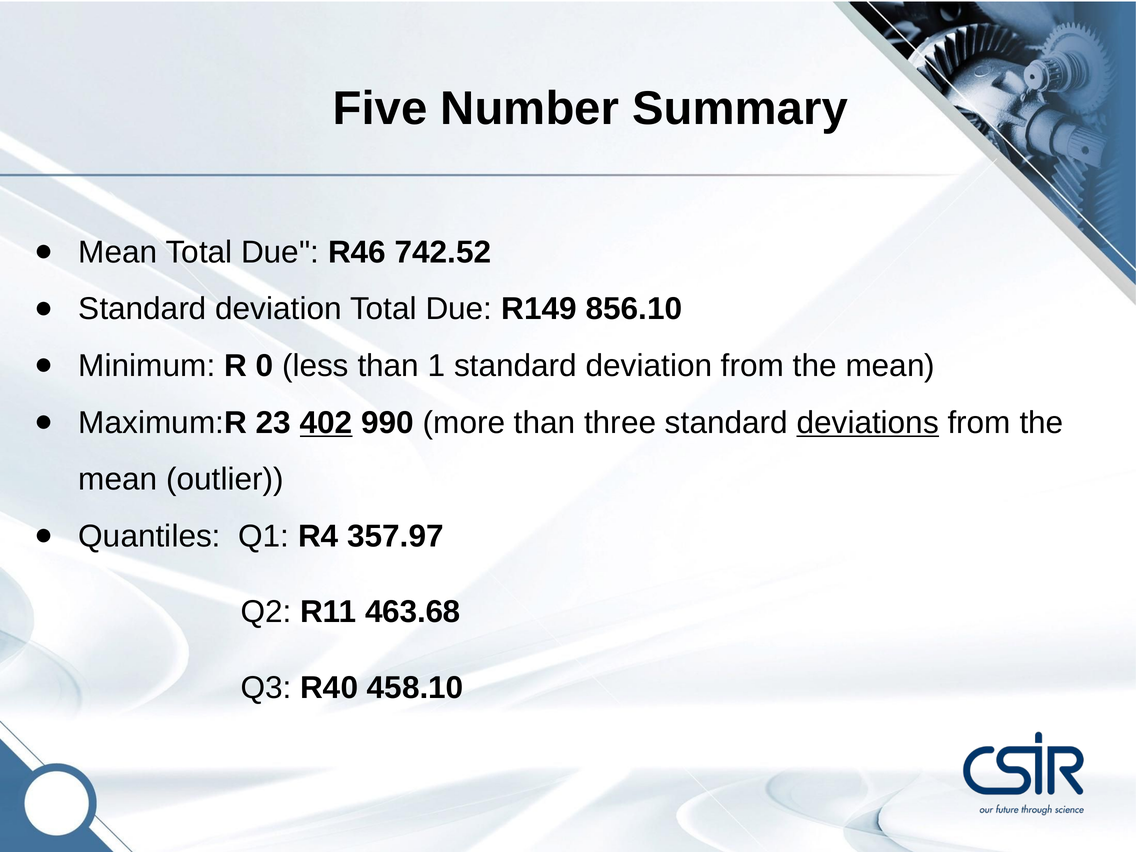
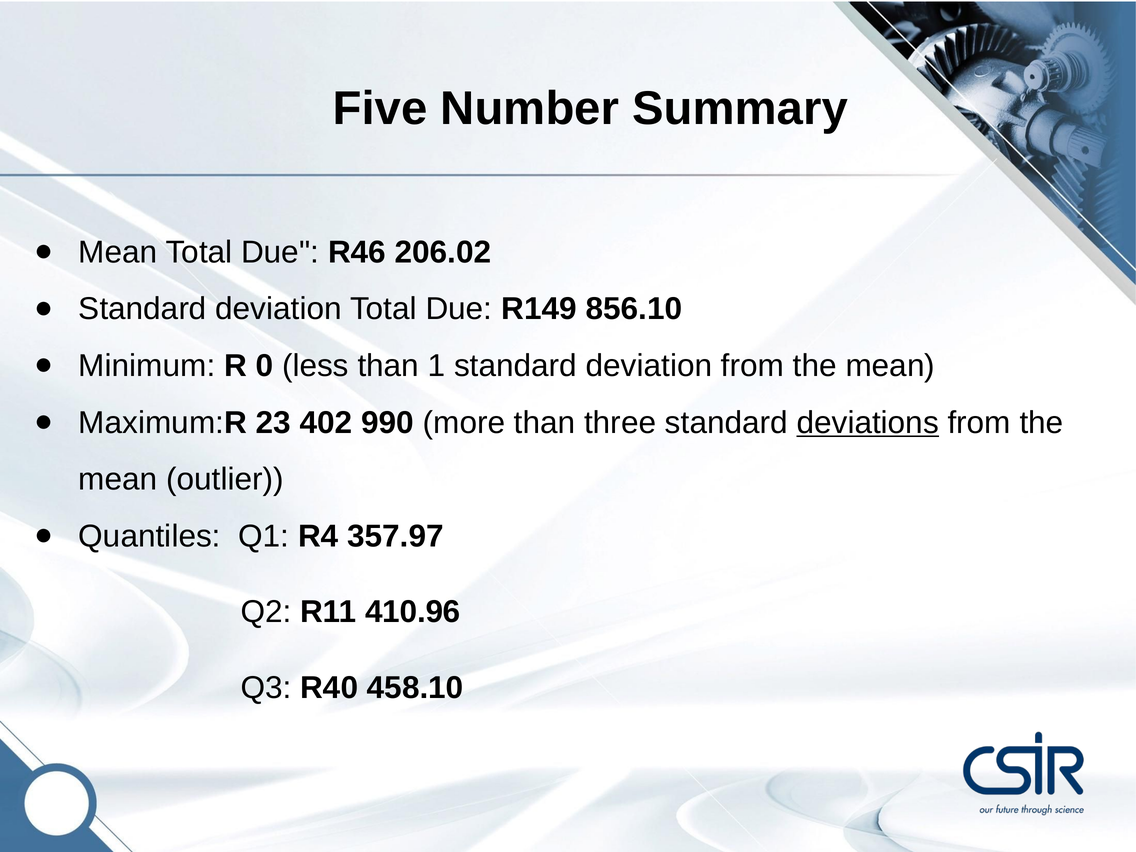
742.52: 742.52 -> 206.02 (443, 252)
402 underline: present -> none (326, 423)
463.68: 463.68 -> 410.96 (413, 612)
